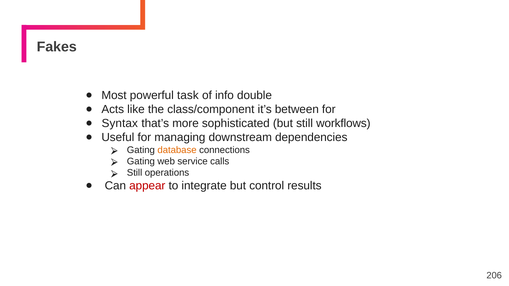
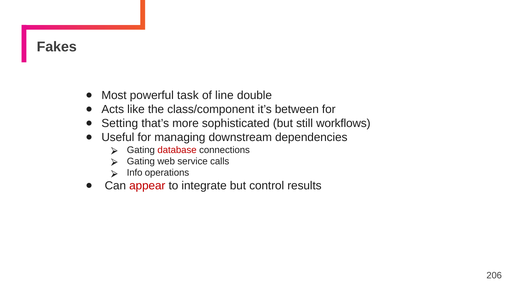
info: info -> line (224, 96)
Syntax: Syntax -> Setting (120, 124)
database colour: orange -> red (177, 150)
Still: Still -> Info (135, 173)
